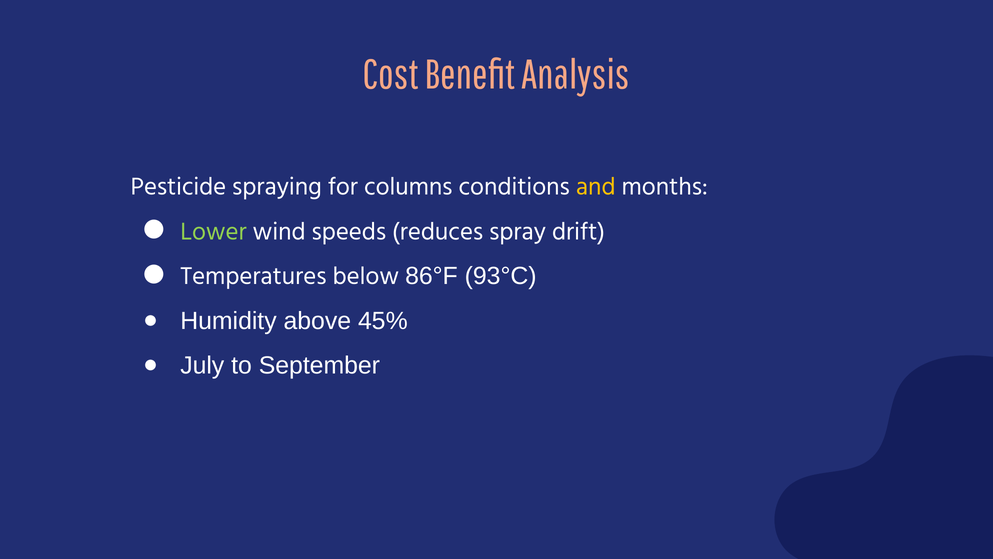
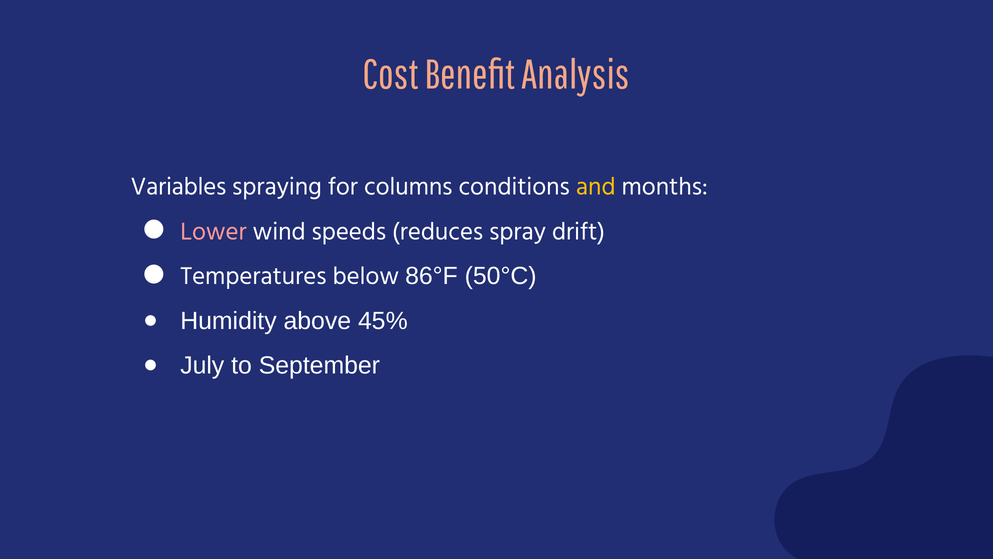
Pesticide: Pesticide -> Variables (178, 187)
Lower colour: light green -> pink (213, 231)
93°C: 93°C -> 50°C (501, 276)
